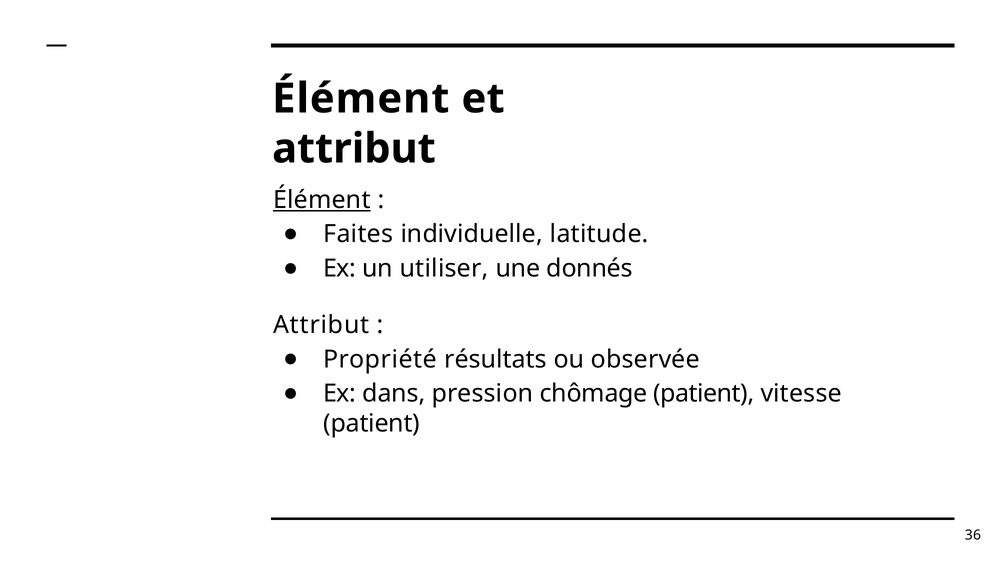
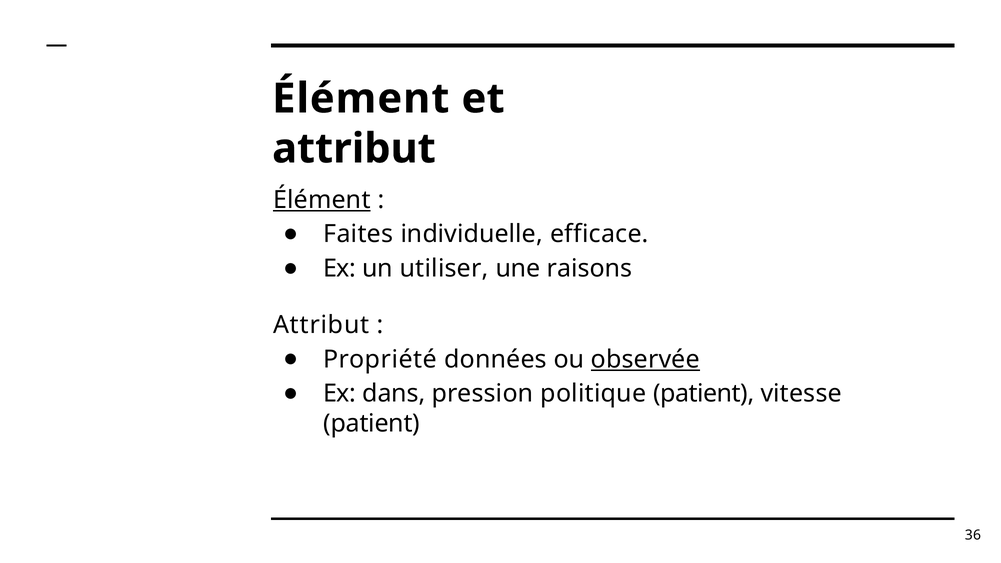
latitude: latitude -> efficace (599, 234)
donnés: donnés -> raisons (590, 269)
résultats: résultats -> données (496, 359)
observée underline: none -> present (645, 359)
chômage: chômage -> politique (593, 394)
